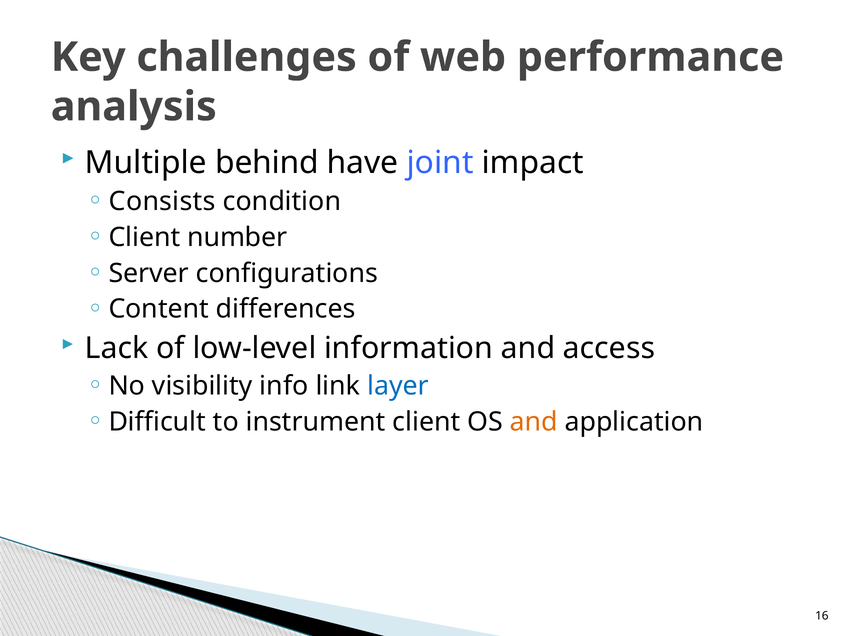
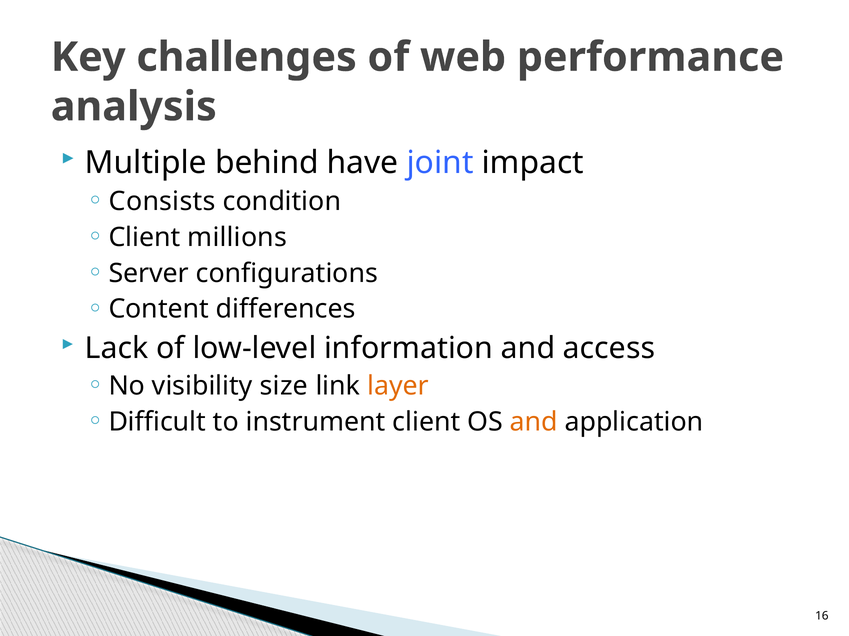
number: number -> millions (237, 238)
info: info -> size (284, 387)
layer colour: blue -> orange (398, 387)
